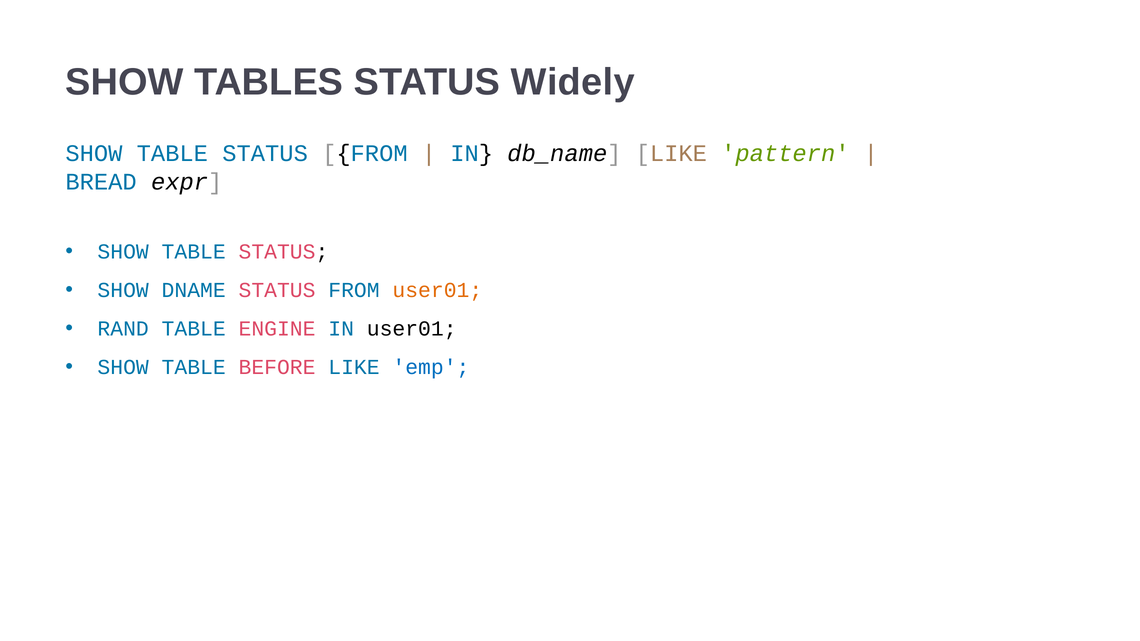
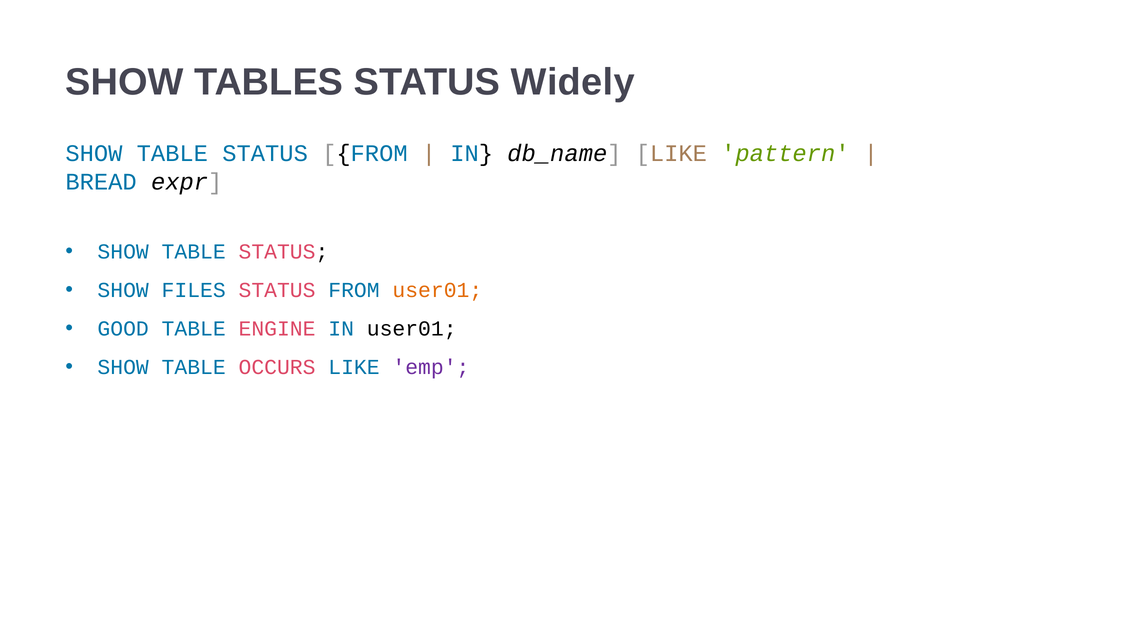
DNAME: DNAME -> FILES (194, 291)
RAND: RAND -> GOOD (123, 329)
BEFORE: BEFORE -> OCCURS (277, 367)
emp colour: blue -> purple (431, 367)
